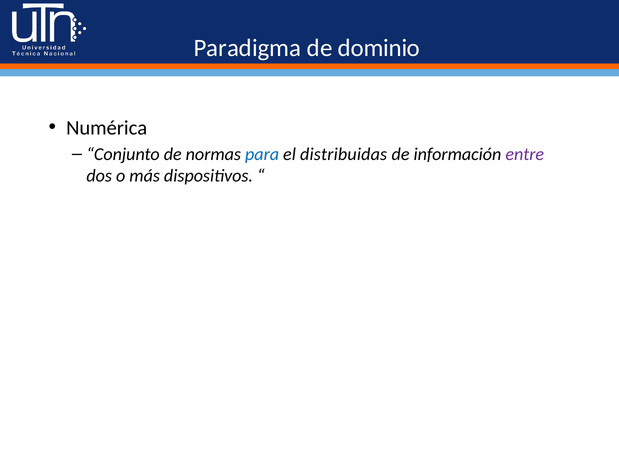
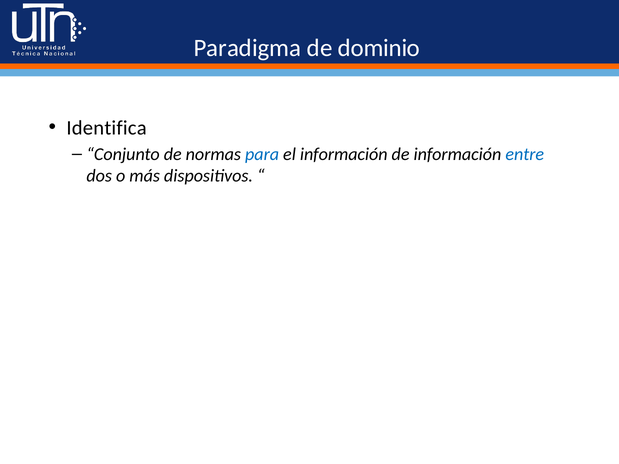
Numérica: Numérica -> Identifica (107, 128)
el distribuidas: distribuidas -> información (344, 154)
entre colour: purple -> blue (525, 154)
